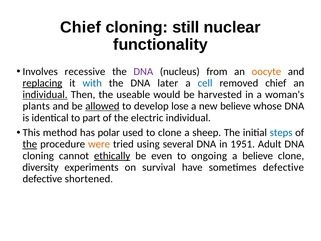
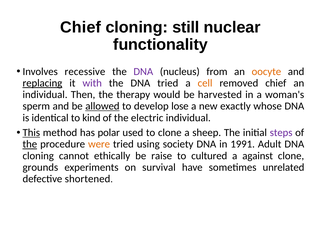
with colour: blue -> purple (92, 83)
DNA later: later -> tried (168, 83)
cell colour: blue -> orange (205, 83)
individual underline: present -> none (45, 95)
useable: useable -> therapy (133, 95)
plants: plants -> sperm (36, 106)
new believe: believe -> exactly (235, 106)
part: part -> kind (91, 118)
This underline: none -> present (31, 133)
steps colour: blue -> purple (281, 133)
several: several -> society (178, 144)
1951: 1951 -> 1991 (243, 144)
ethically underline: present -> none (112, 156)
even: even -> raise (162, 156)
ongoing: ongoing -> cultured (209, 156)
a believe: believe -> against (258, 156)
diversity: diversity -> grounds (40, 167)
sometimes defective: defective -> unrelated (283, 167)
